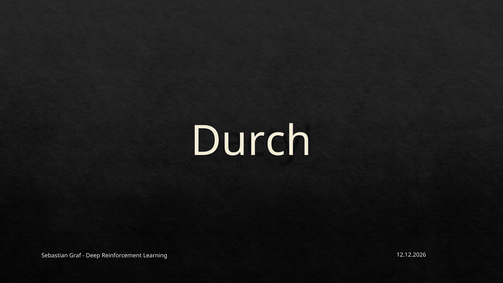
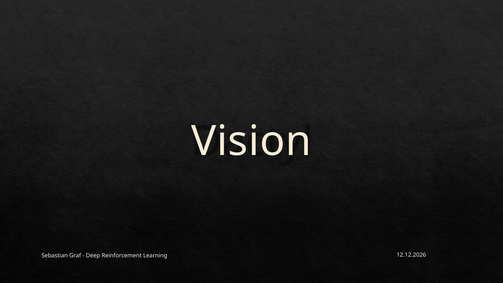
Durch: Durch -> Vision (251, 141)
